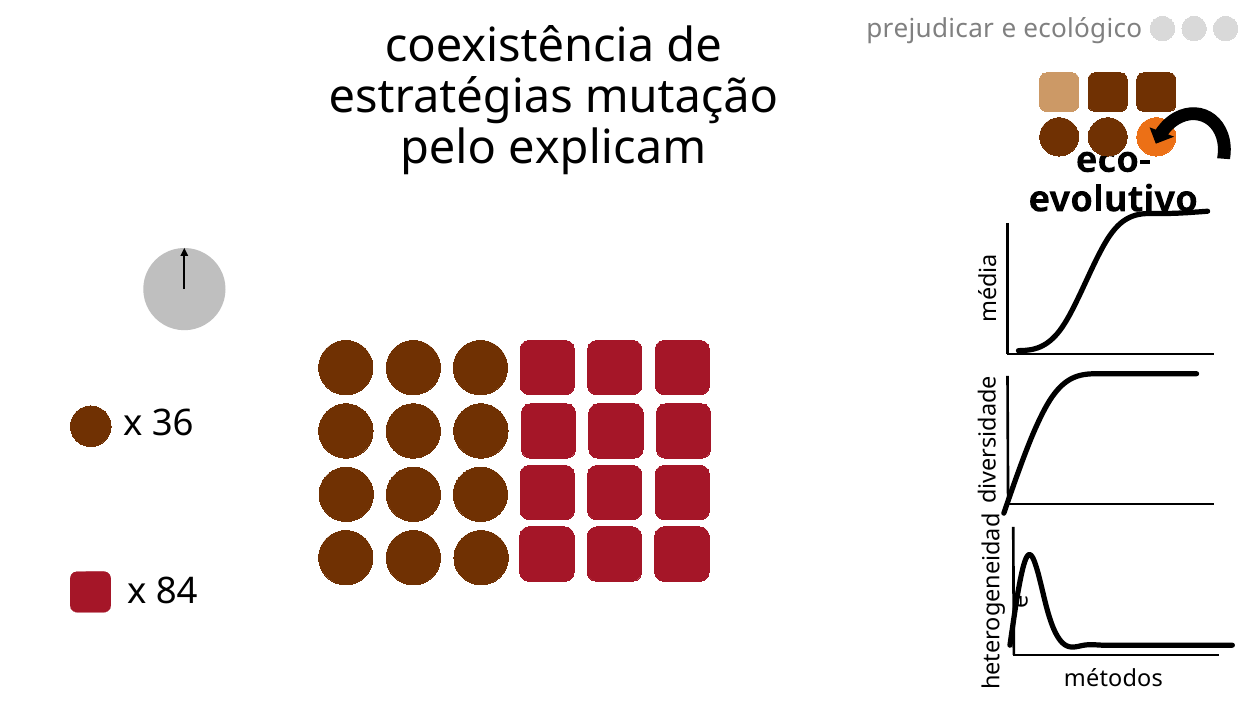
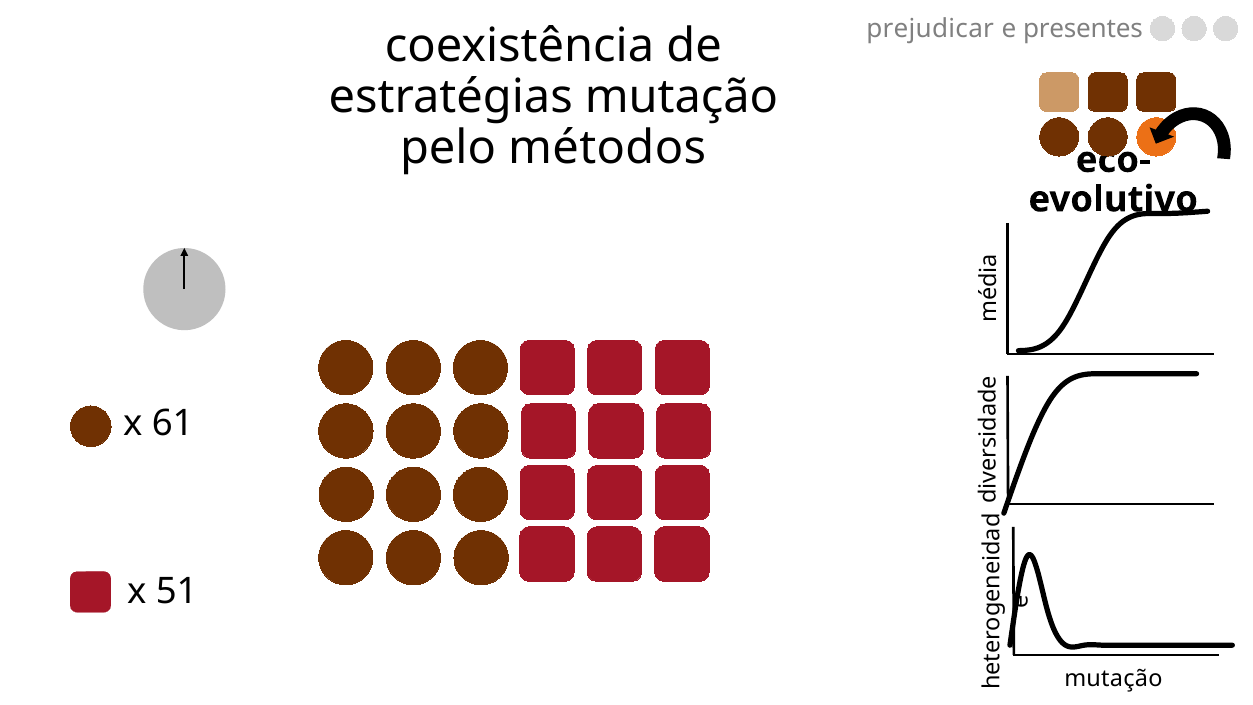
ecológico: ecológico -> presentes (1083, 29)
explicam: explicam -> métodos (607, 148)
36: 36 -> 61 (173, 423)
84: 84 -> 51 (177, 592)
métodos: métodos -> mutação (1113, 679)
